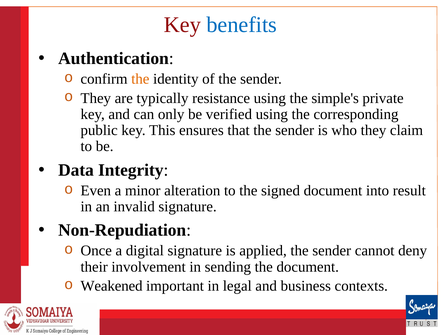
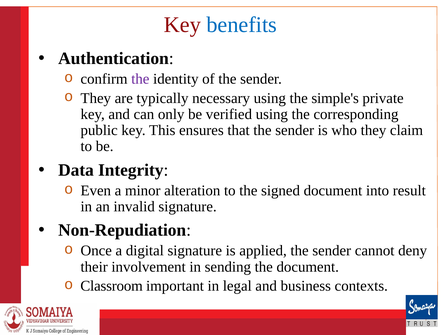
the colour: orange -> purple (140, 79)
resistance: resistance -> necessary (221, 98)
Weakened: Weakened -> Classroom (112, 286)
